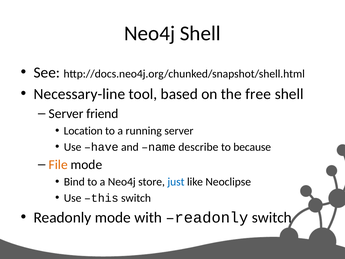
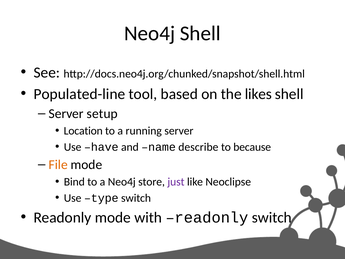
Necessary-line: Necessary-line -> Populated-line (79, 94)
free: free -> likes (258, 94)
friend: friend -> setup (102, 114)
just colour: blue -> purple (176, 182)
this: this -> type (101, 198)
